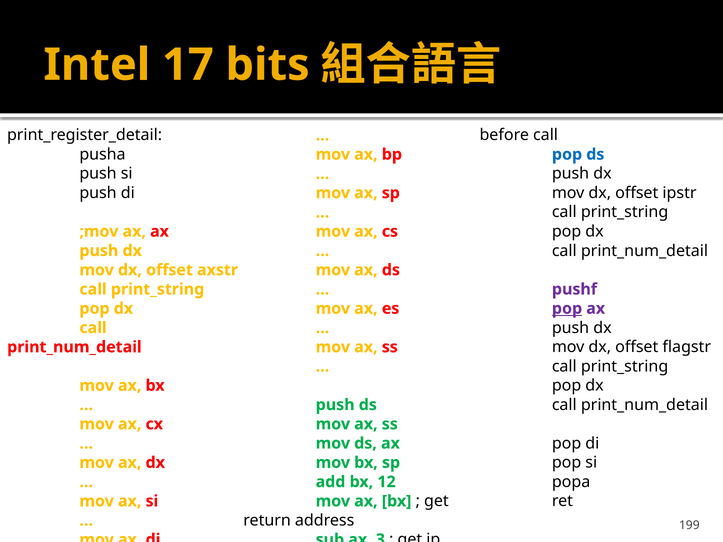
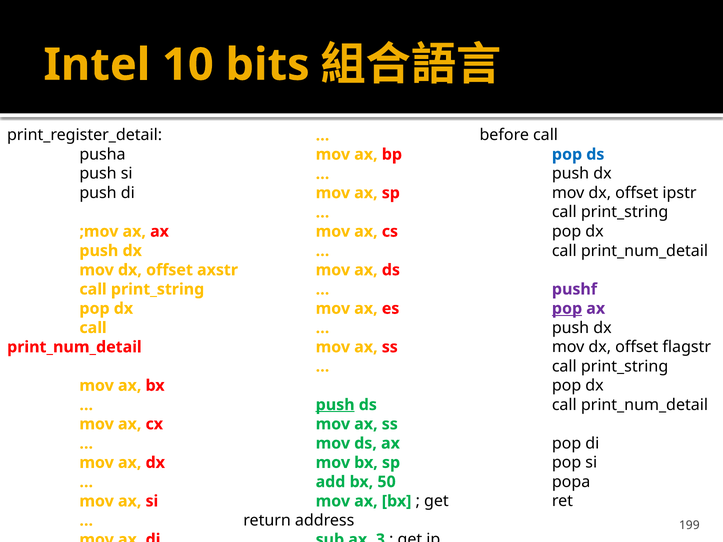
17: 17 -> 10 (188, 65)
push underline: none -> present (335, 405)
12: 12 -> 50 (387, 482)
